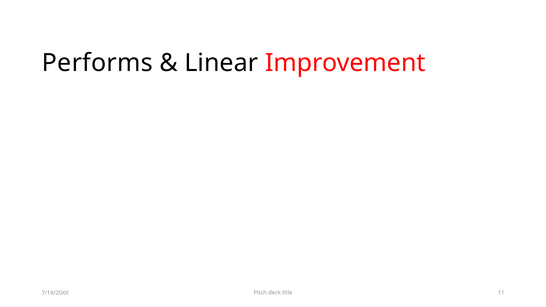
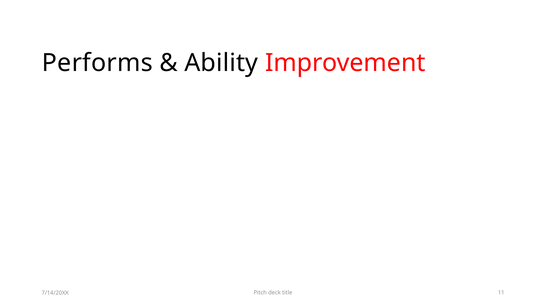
Linear: Linear -> Ability (221, 63)
